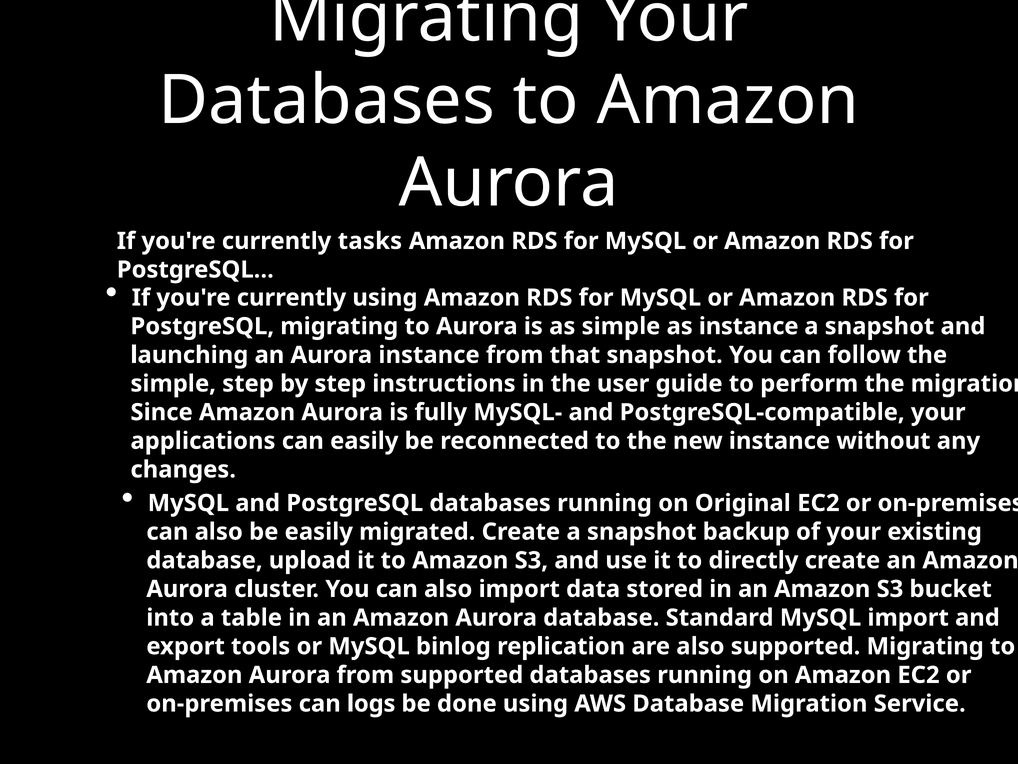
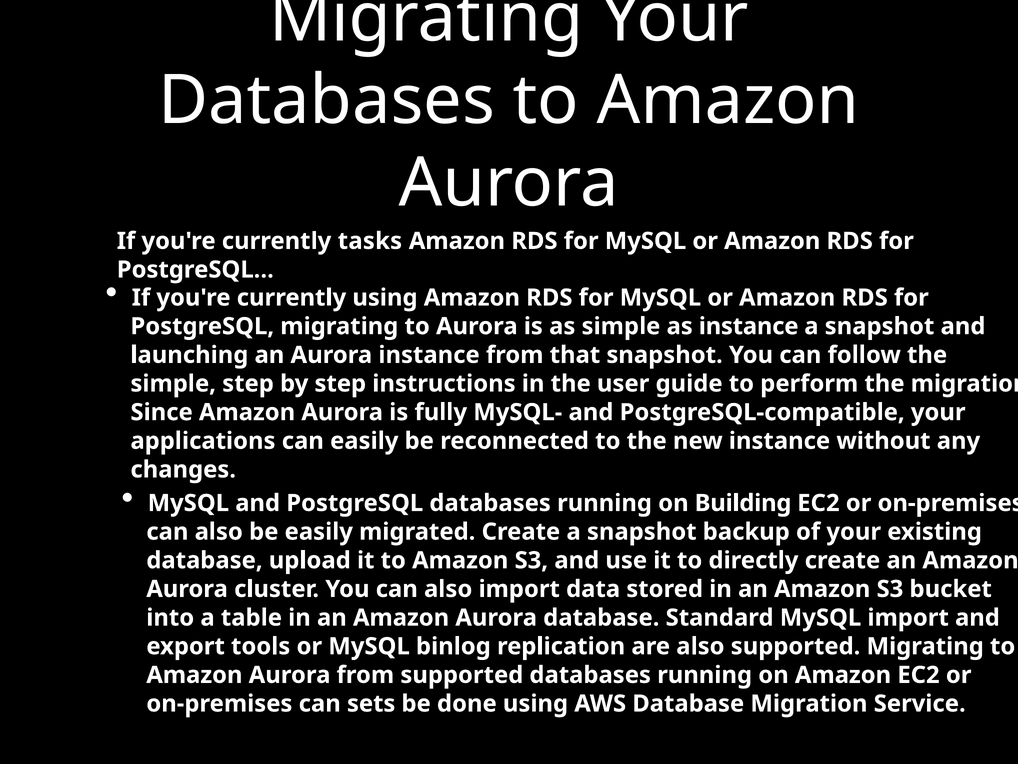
Original: Original -> Building (743, 503)
logs: logs -> sets (371, 703)
